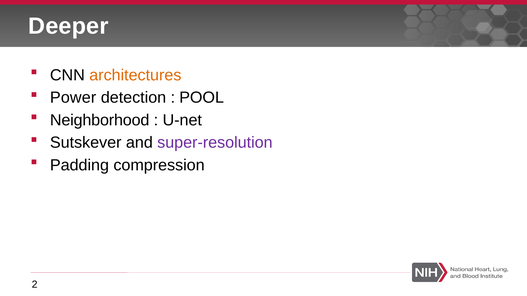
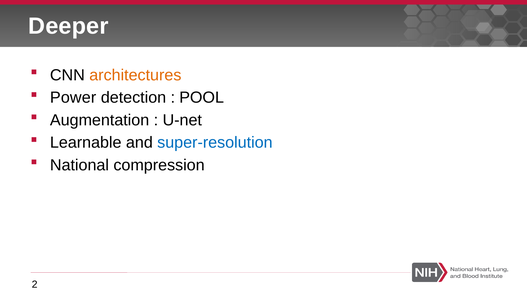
Neighborhood: Neighborhood -> Augmentation (100, 120)
Sutskever: Sutskever -> Learnable (86, 143)
super-resolution colour: purple -> blue (215, 143)
Padding: Padding -> National (79, 165)
